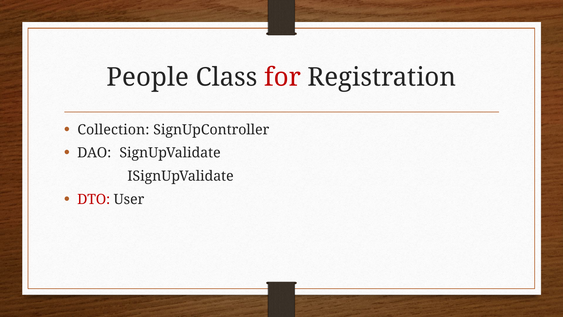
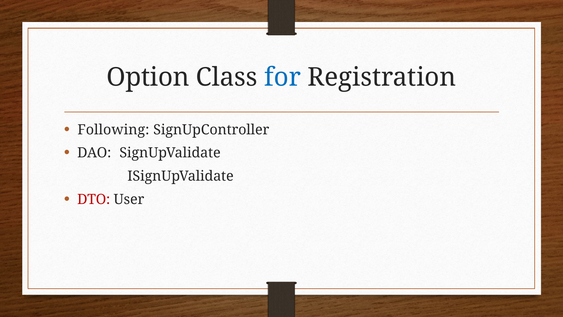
People: People -> Option (148, 77)
for colour: red -> blue (283, 77)
Collection: Collection -> Following (113, 130)
